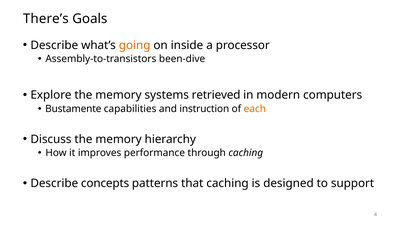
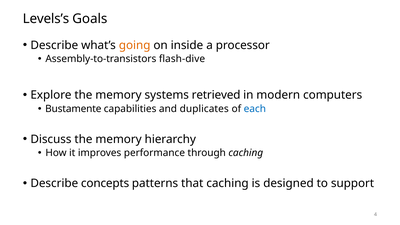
There’s: There’s -> Levels’s (46, 19)
been-dive: been-dive -> flash-dive (182, 59)
instruction: instruction -> duplicates (204, 109)
each colour: orange -> blue (255, 109)
